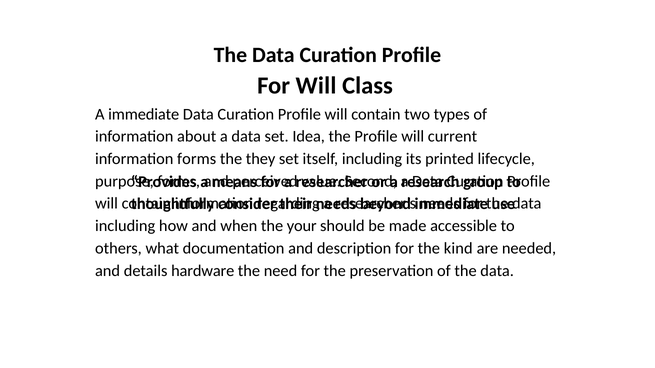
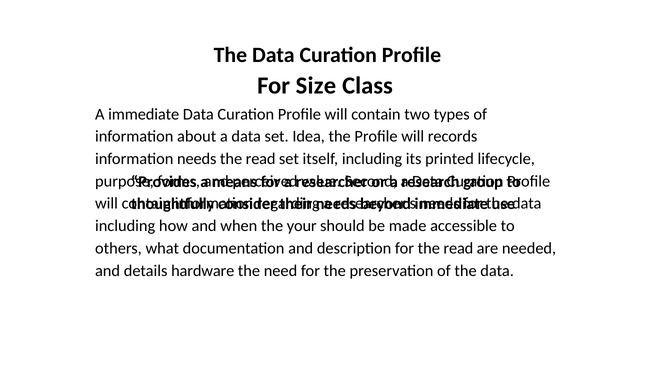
For Will: Will -> Size (316, 86)
current: current -> records (453, 137)
information forms: forms -> needs (197, 159)
they: they -> read (261, 159)
for the kind: kind -> read (458, 249)
